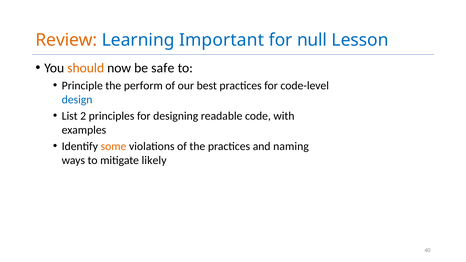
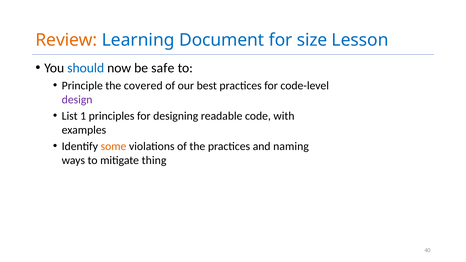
Important: Important -> Document (222, 40)
null: null -> size (312, 40)
should colour: orange -> blue (86, 68)
perform: perform -> covered (143, 86)
design colour: blue -> purple (77, 100)
2: 2 -> 1 (83, 116)
likely: likely -> thing (154, 160)
